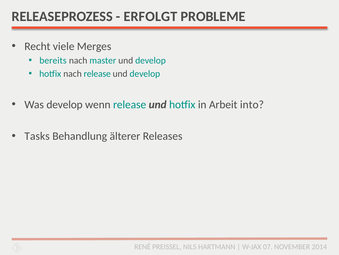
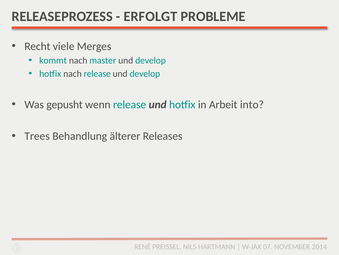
bereits: bereits -> kommt (53, 60)
Was develop: develop -> gepusht (65, 104)
Tasks: Tasks -> Trees (37, 136)
